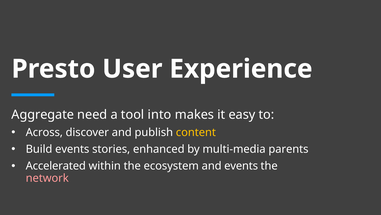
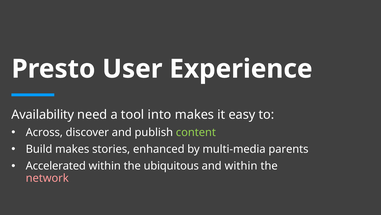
Aggregate: Aggregate -> Availability (43, 114)
content colour: yellow -> light green (196, 132)
Build events: events -> makes (72, 149)
ecosystem: ecosystem -> ubiquitous (171, 166)
and events: events -> within (241, 166)
